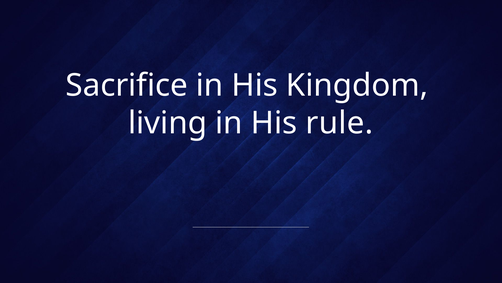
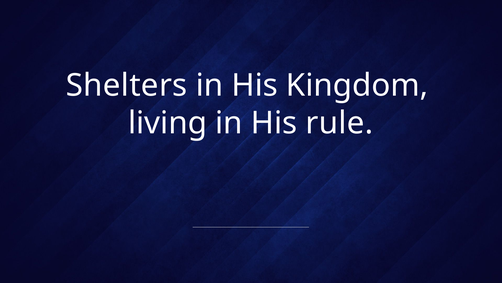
Sacrifice: Sacrifice -> Shelters (126, 85)
